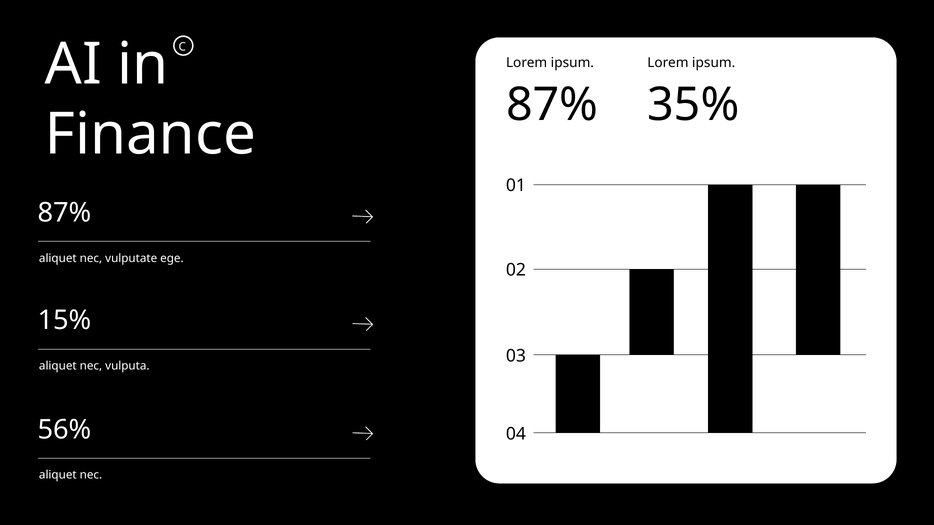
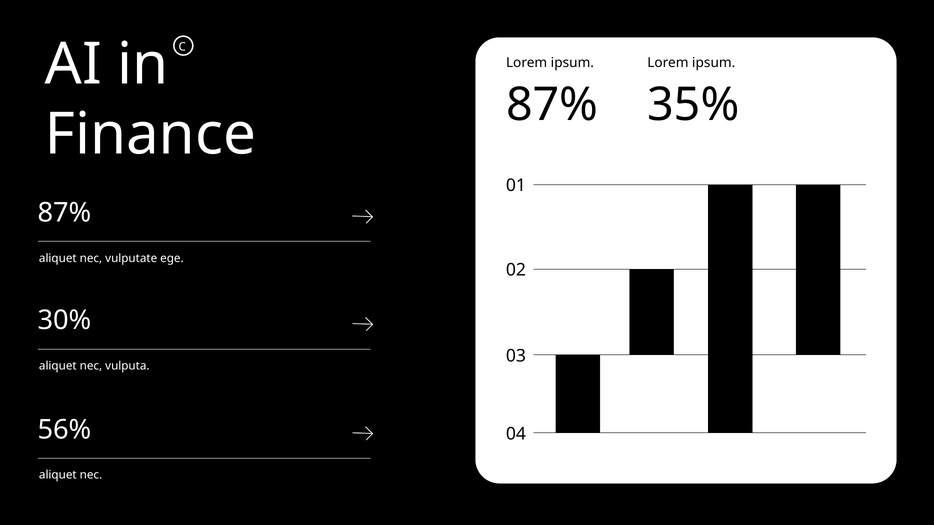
15%: 15% -> 30% (65, 321)
